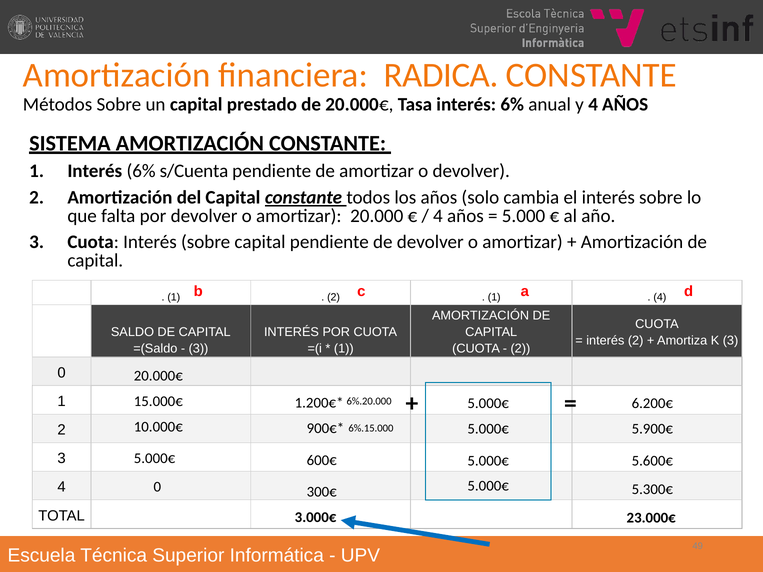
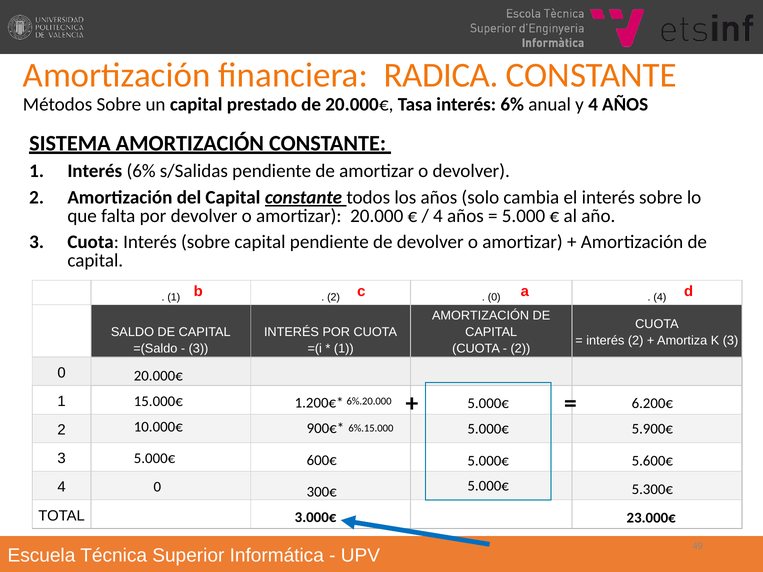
s/Cuenta: s/Cuenta -> s/Salidas (194, 171)
1: 1 -> 0 (494, 297)
